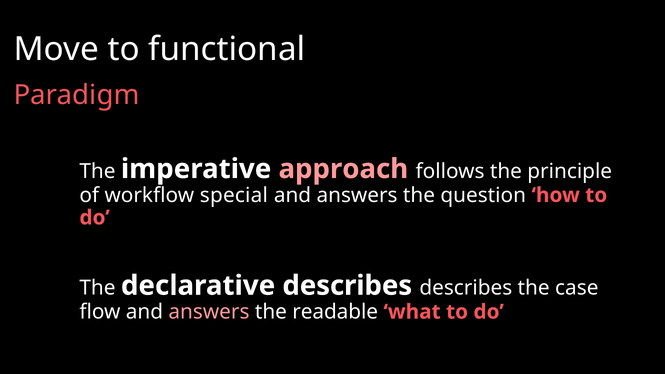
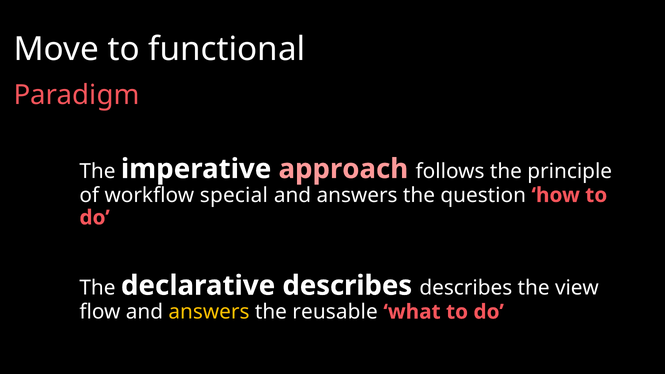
case: case -> view (577, 288)
answers colour: pink -> yellow (209, 312)
readable: readable -> reusable (335, 312)
